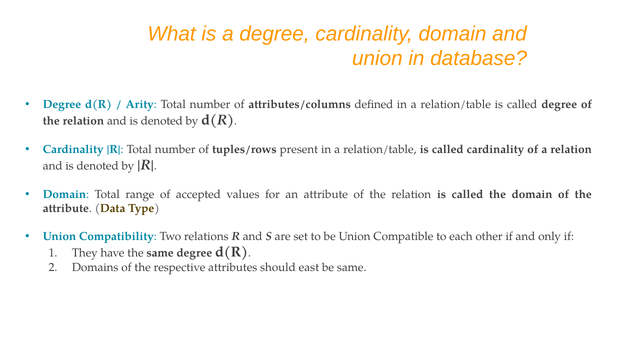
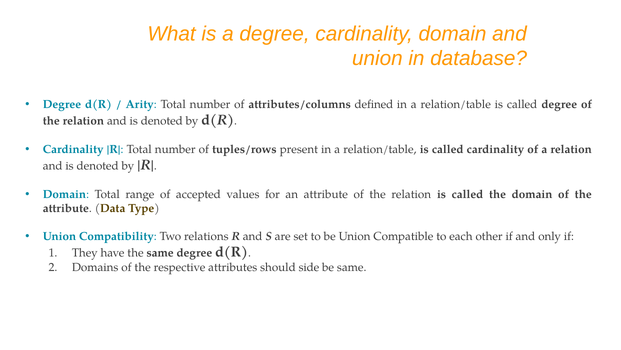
east: east -> side (309, 267)
